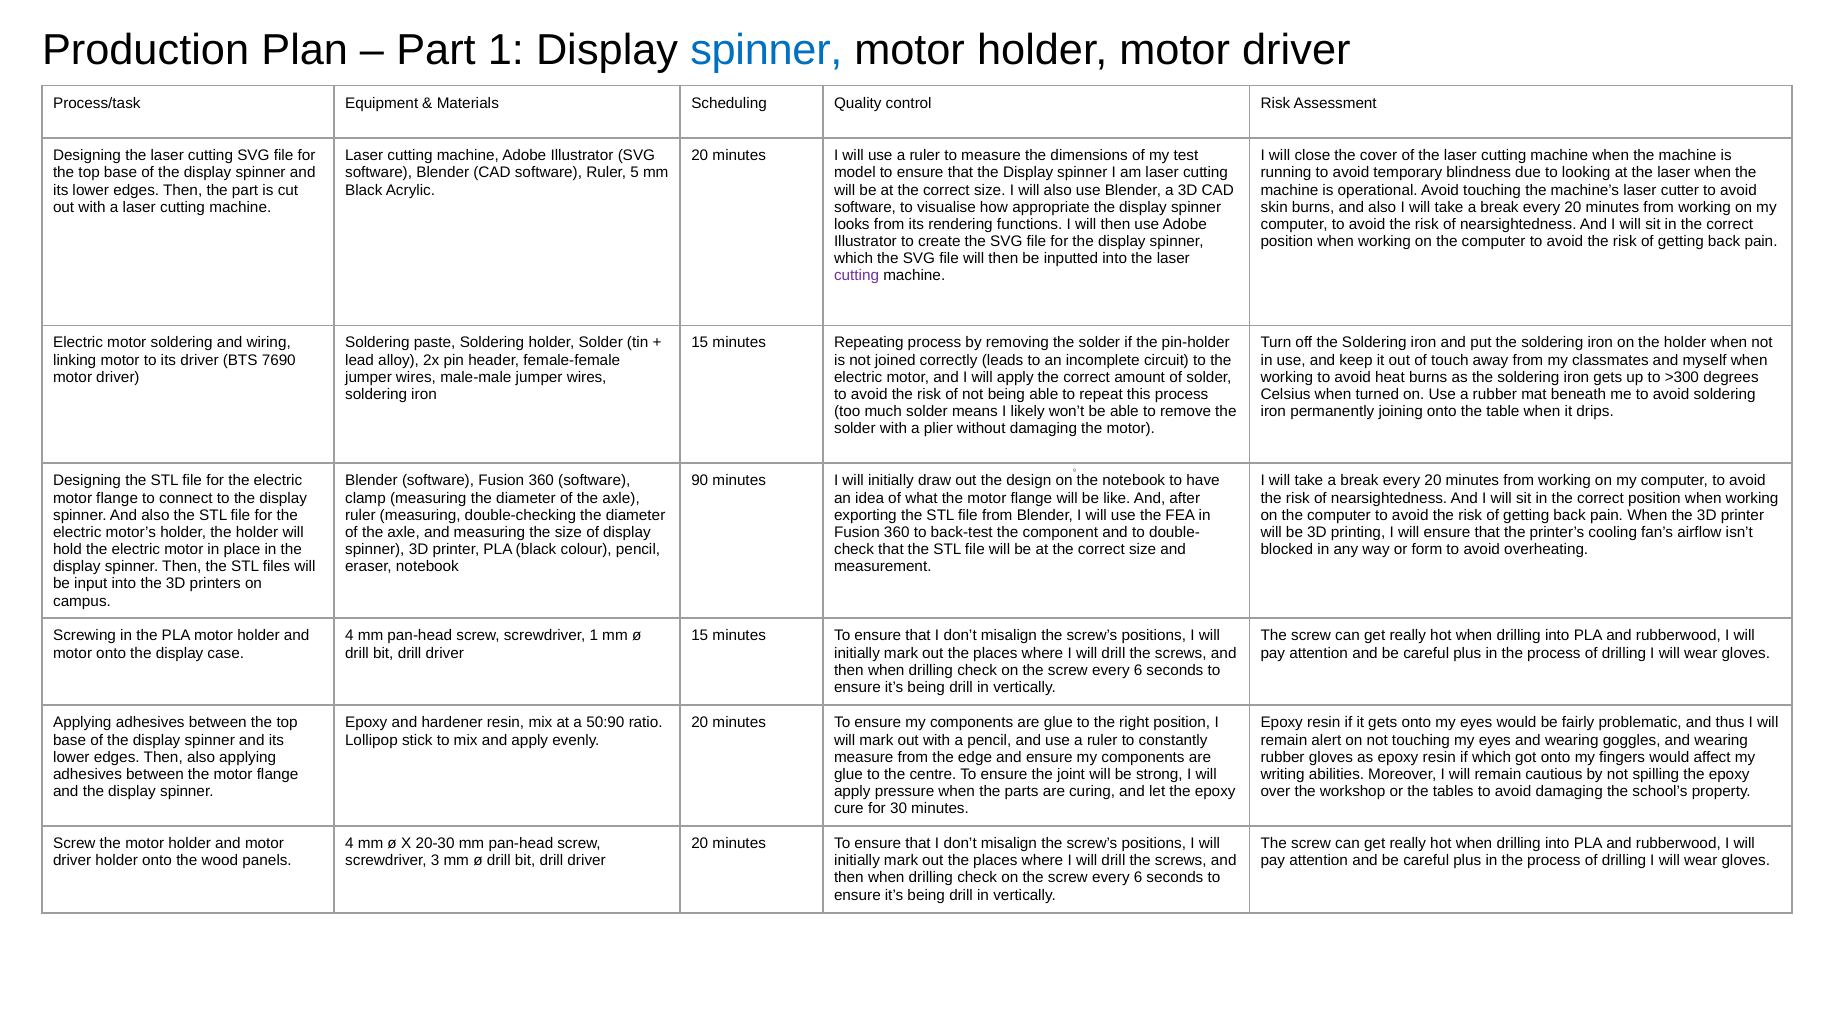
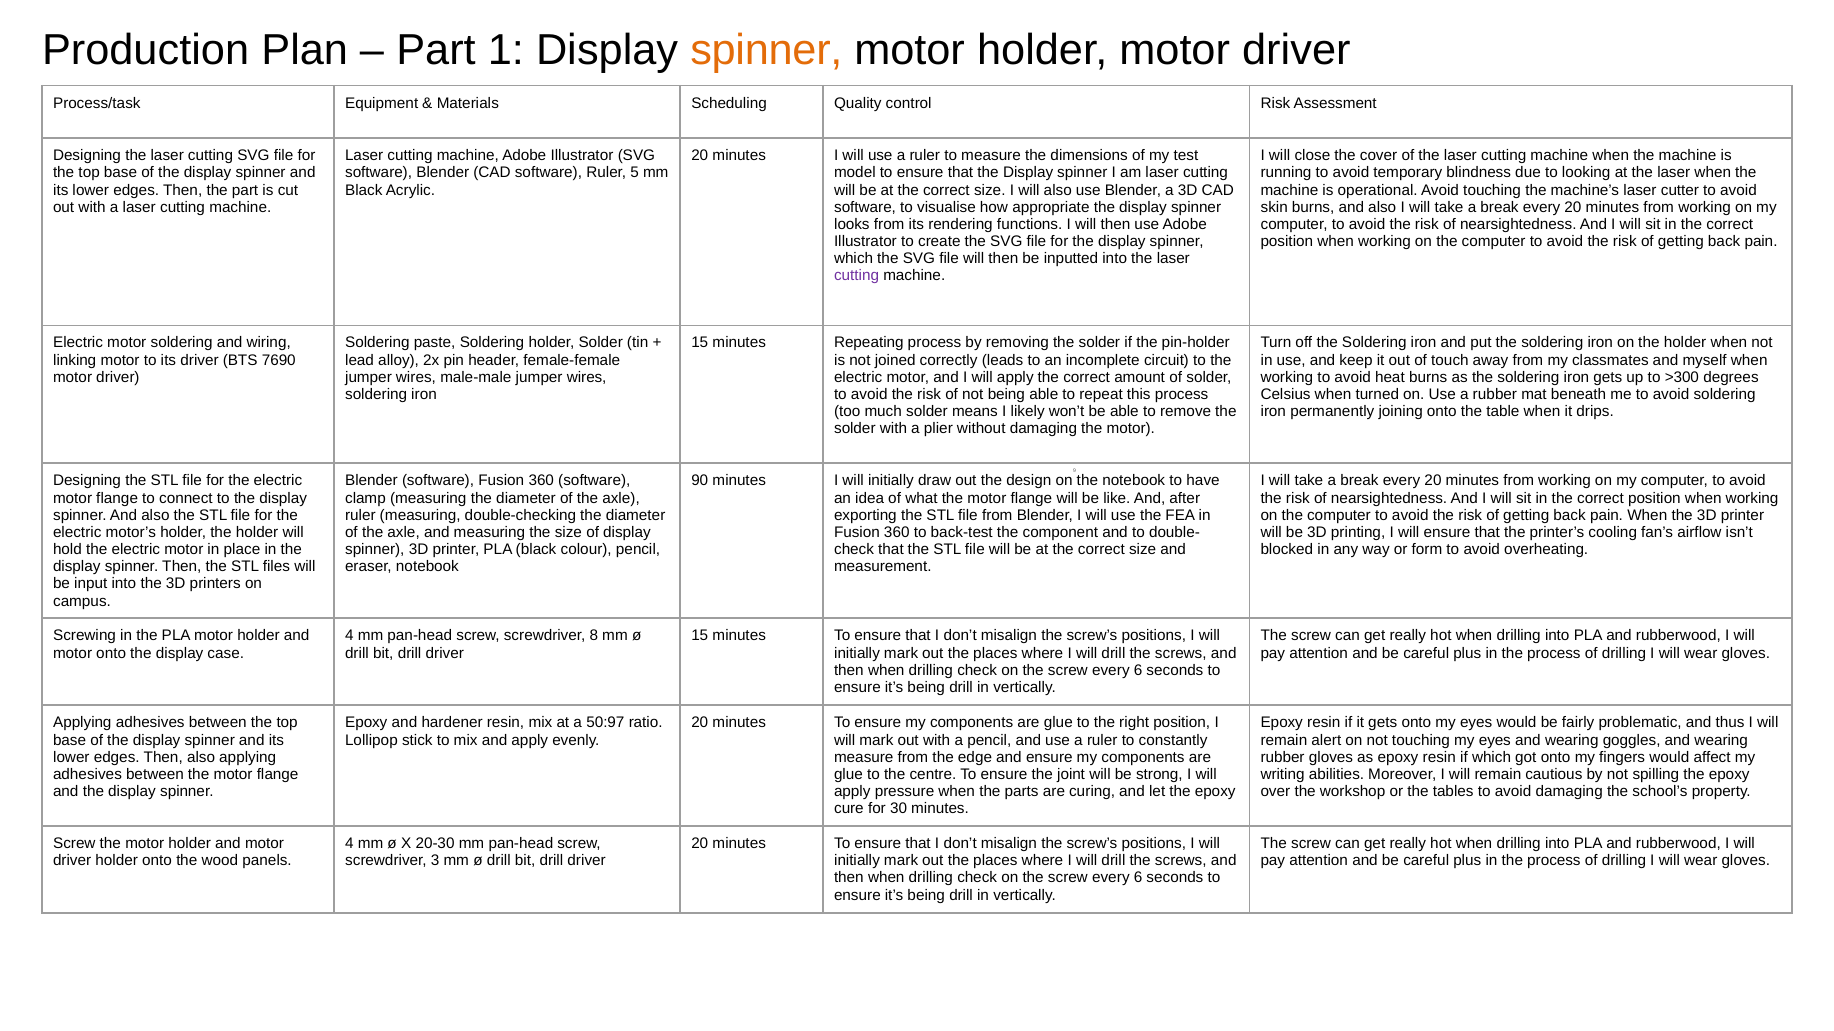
spinner colour: blue -> orange (766, 50)
screwdriver 1: 1 -> 8 (594, 636)
50:90: 50:90 -> 50:97 (605, 723)
